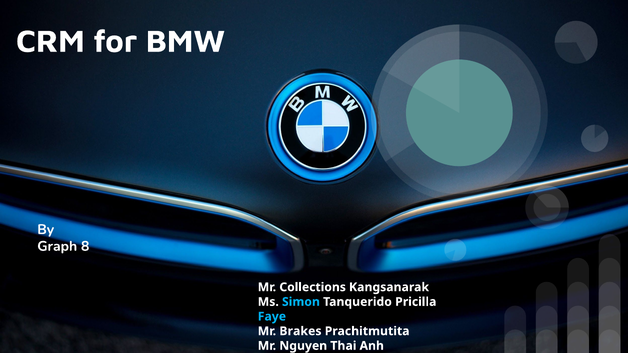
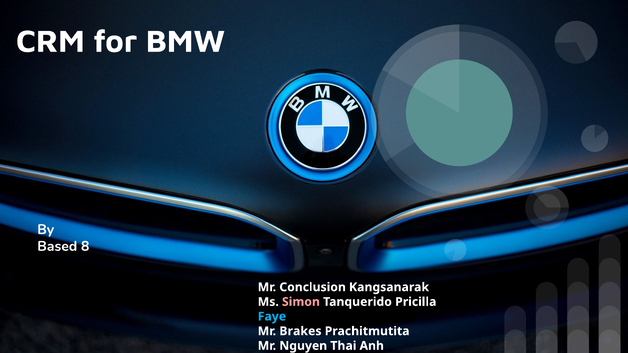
Graph: Graph -> Based (57, 246)
Collections: Collections -> Conclusion (313, 287)
Simon colour: light blue -> pink (301, 302)
